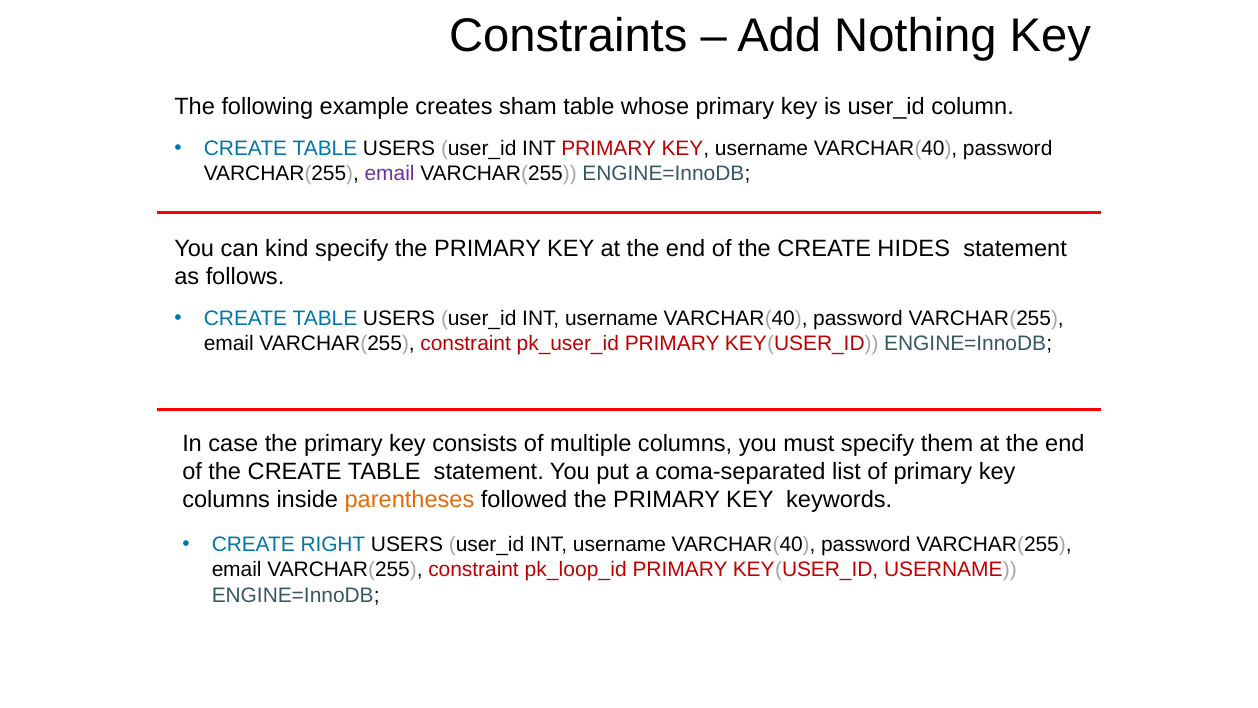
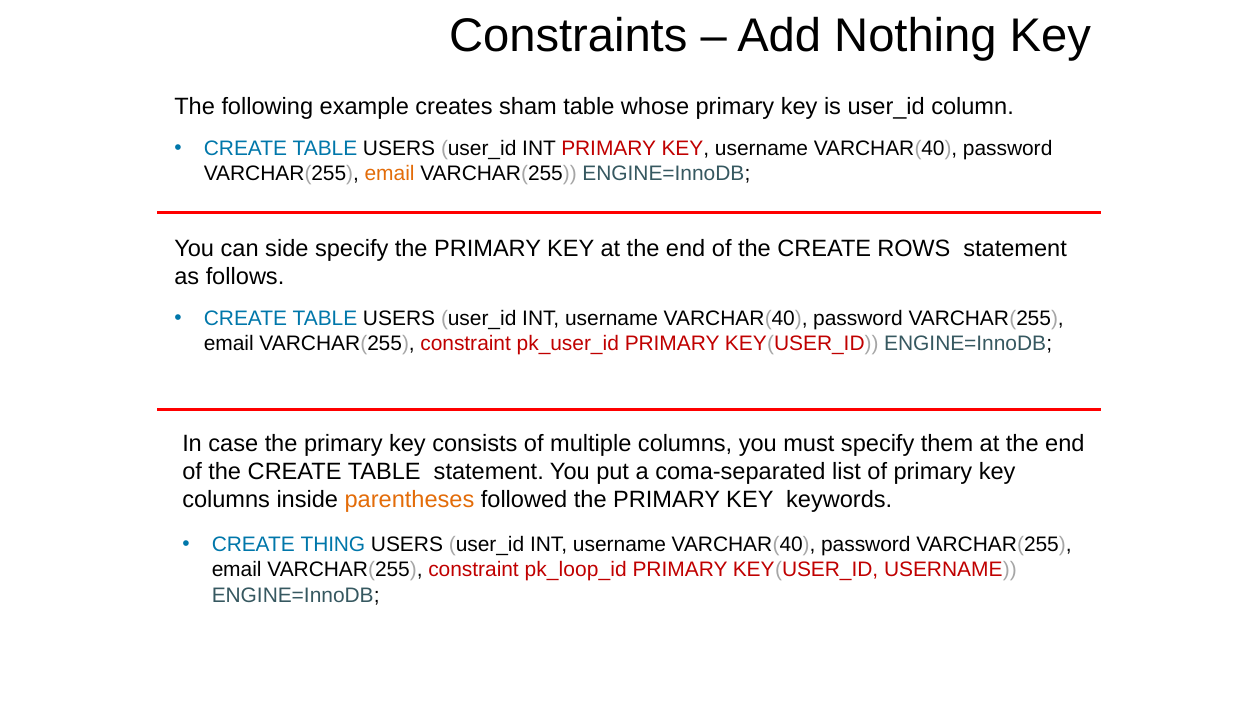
email colour: purple -> orange (390, 174)
kind: kind -> side (287, 248)
HIDES: HIDES -> ROWS (914, 248)
RIGHT: RIGHT -> THING (333, 545)
